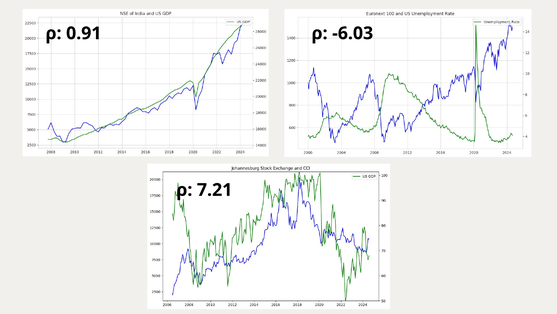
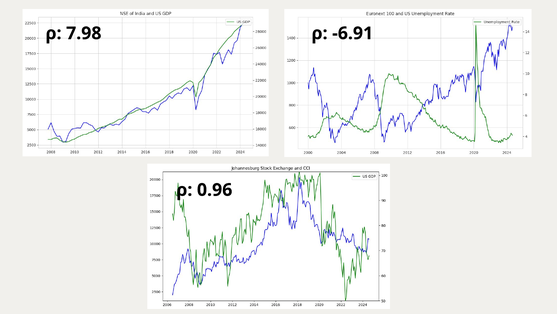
0.91: 0.91 -> 7.98 (84, 33)
-6.03: -6.03 -> -6.91 (353, 33)
7.21: 7.21 -> 0.96 (215, 190)
